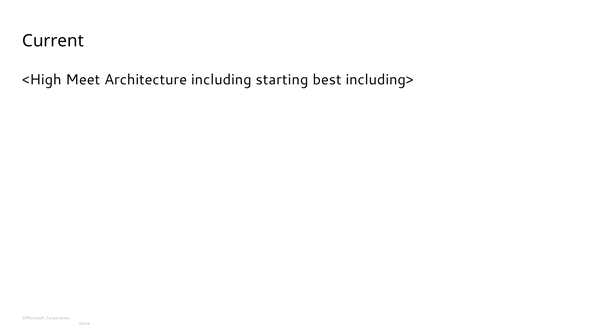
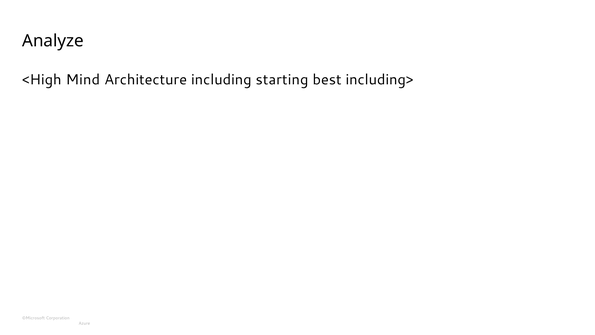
Current: Current -> Analyze (53, 41)
Meet: Meet -> Mind (83, 80)
